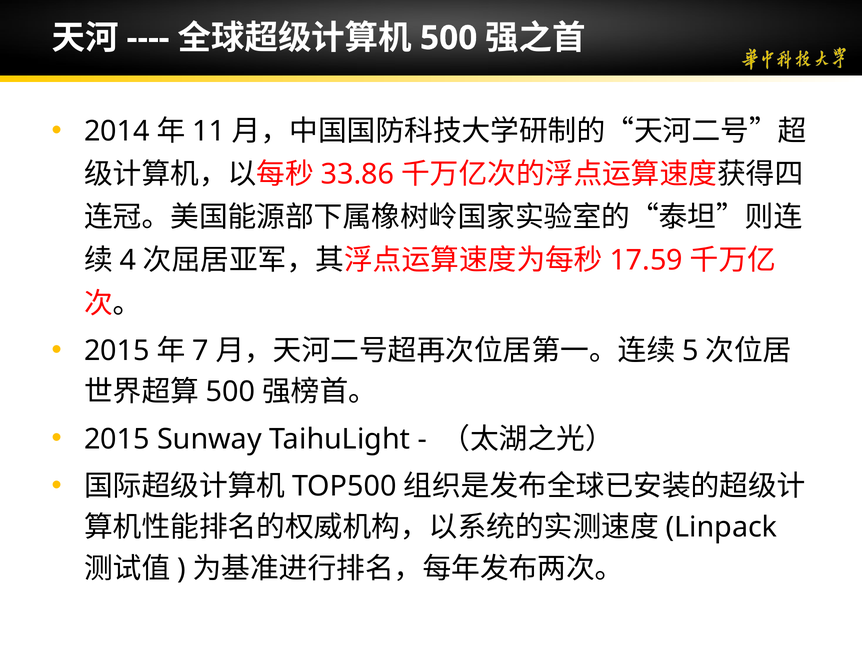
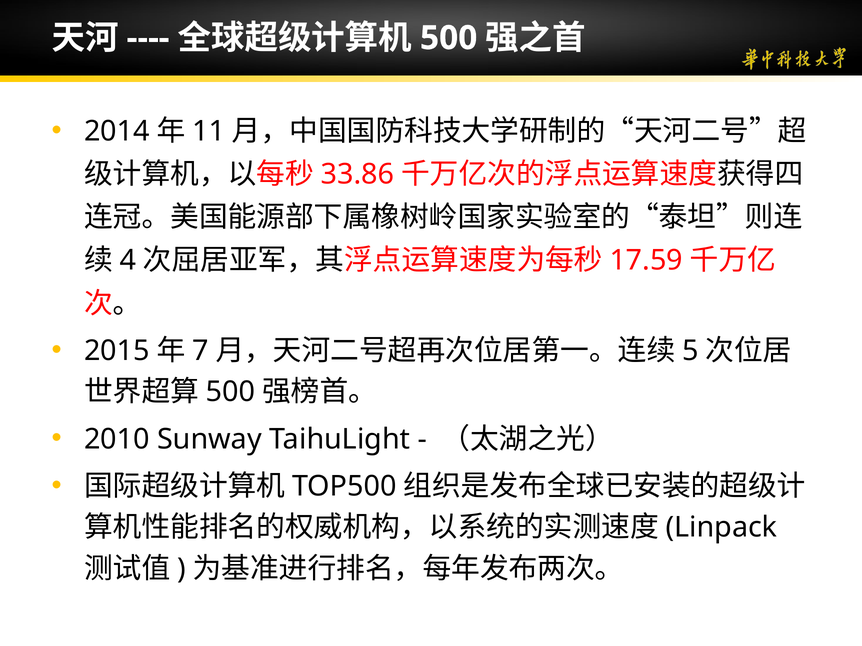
2015: 2015 -> 2010 (117, 439)
